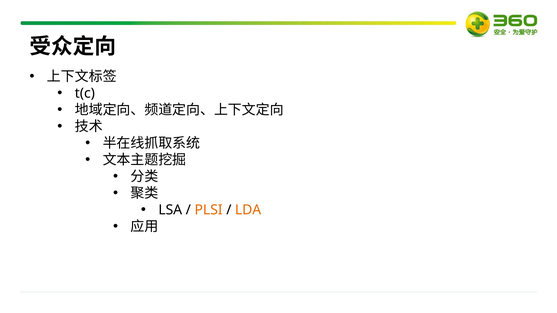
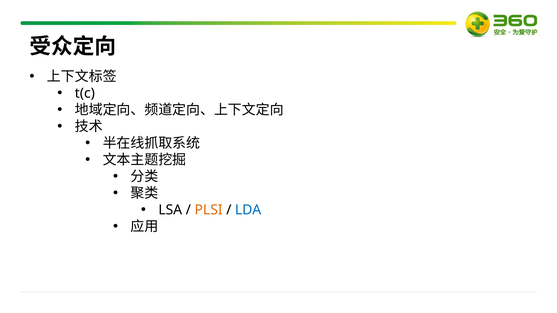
LDA colour: orange -> blue (248, 210)
